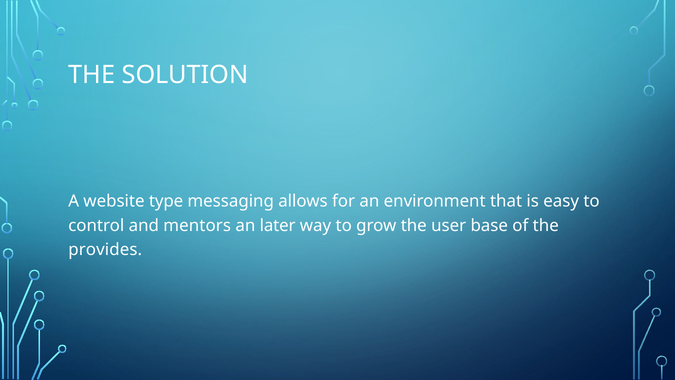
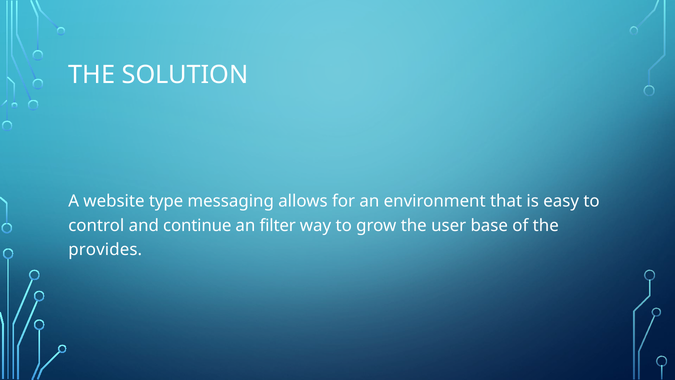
mentors: mentors -> continue (197, 225)
later: later -> filter (278, 225)
